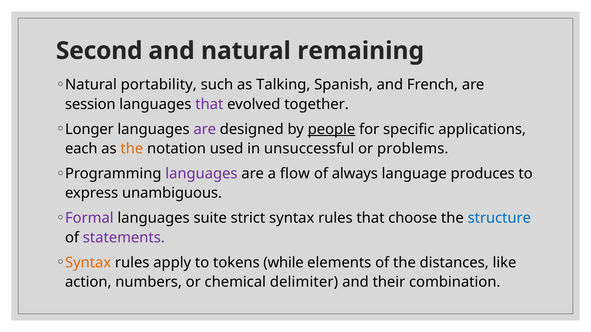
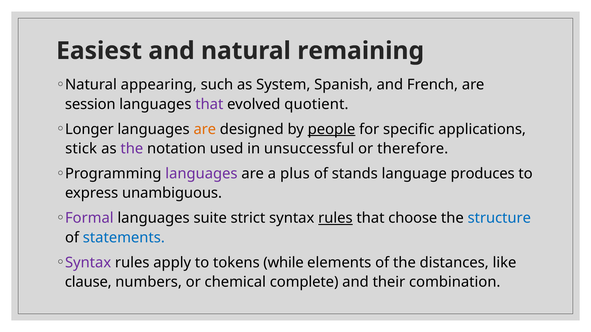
Second: Second -> Easiest (99, 51)
portability: portability -> appearing (159, 85)
Talking: Talking -> System (283, 85)
together: together -> quotient (316, 104)
are colour: purple -> orange (205, 129)
each: each -> stick (81, 149)
the colour: orange -> purple (132, 149)
problems: problems -> therefore (413, 149)
flow: flow -> plus (295, 174)
always: always -> stands (355, 174)
rules underline: none -> present (335, 218)
statements colour: purple -> blue (124, 238)
Syntax colour: orange -> purple (88, 263)
action: action -> clause (88, 282)
delimiter: delimiter -> complete (304, 282)
